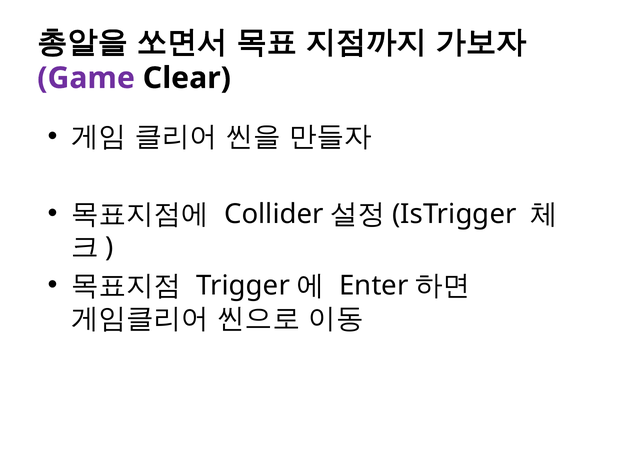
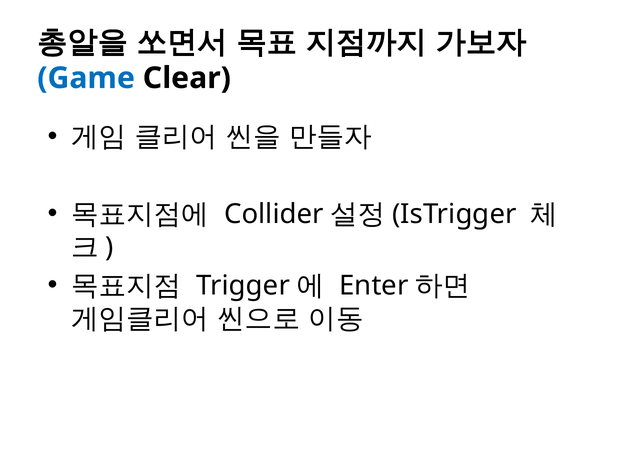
Game colour: purple -> blue (86, 78)
